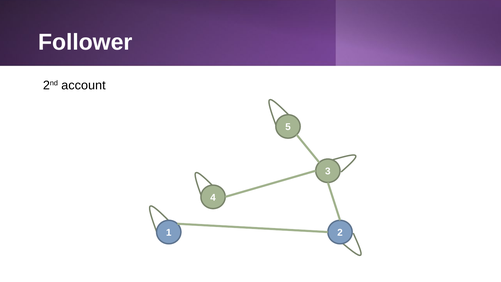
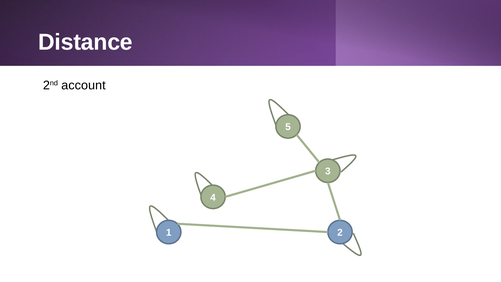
Follower: Follower -> Distance (85, 42)
